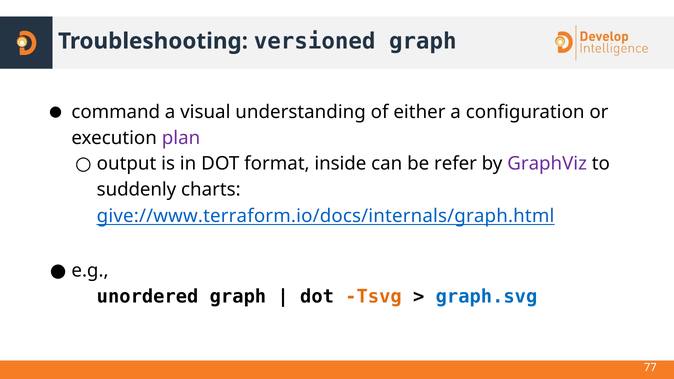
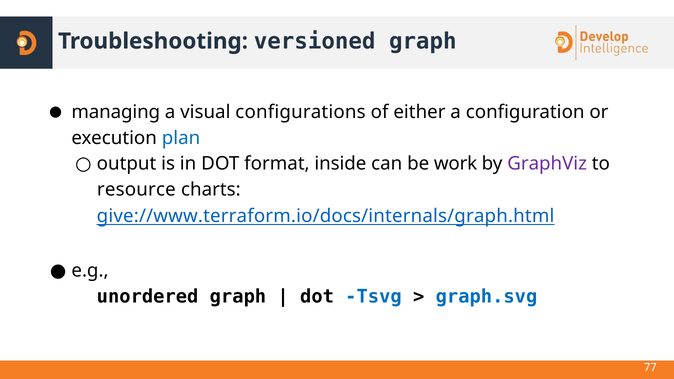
command: command -> managing (116, 112)
understanding: understanding -> configurations (301, 112)
plan colour: purple -> blue (181, 138)
refer: refer -> work (456, 164)
suddenly: suddenly -> resource (136, 190)
Tsvg colour: orange -> blue (373, 297)
